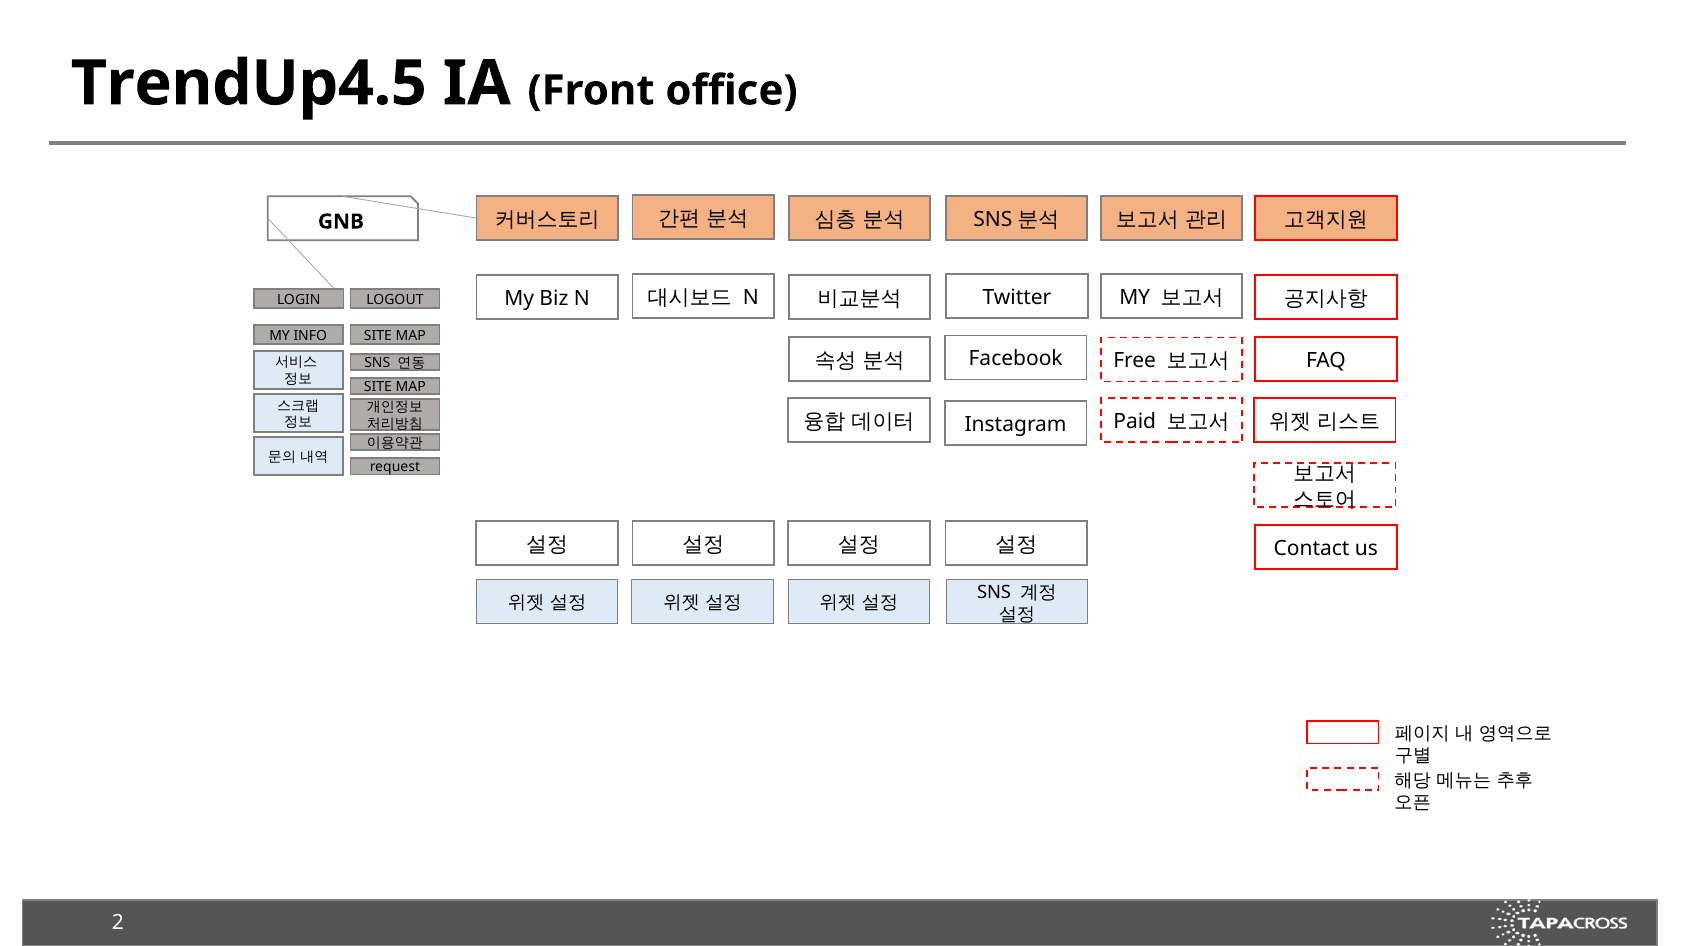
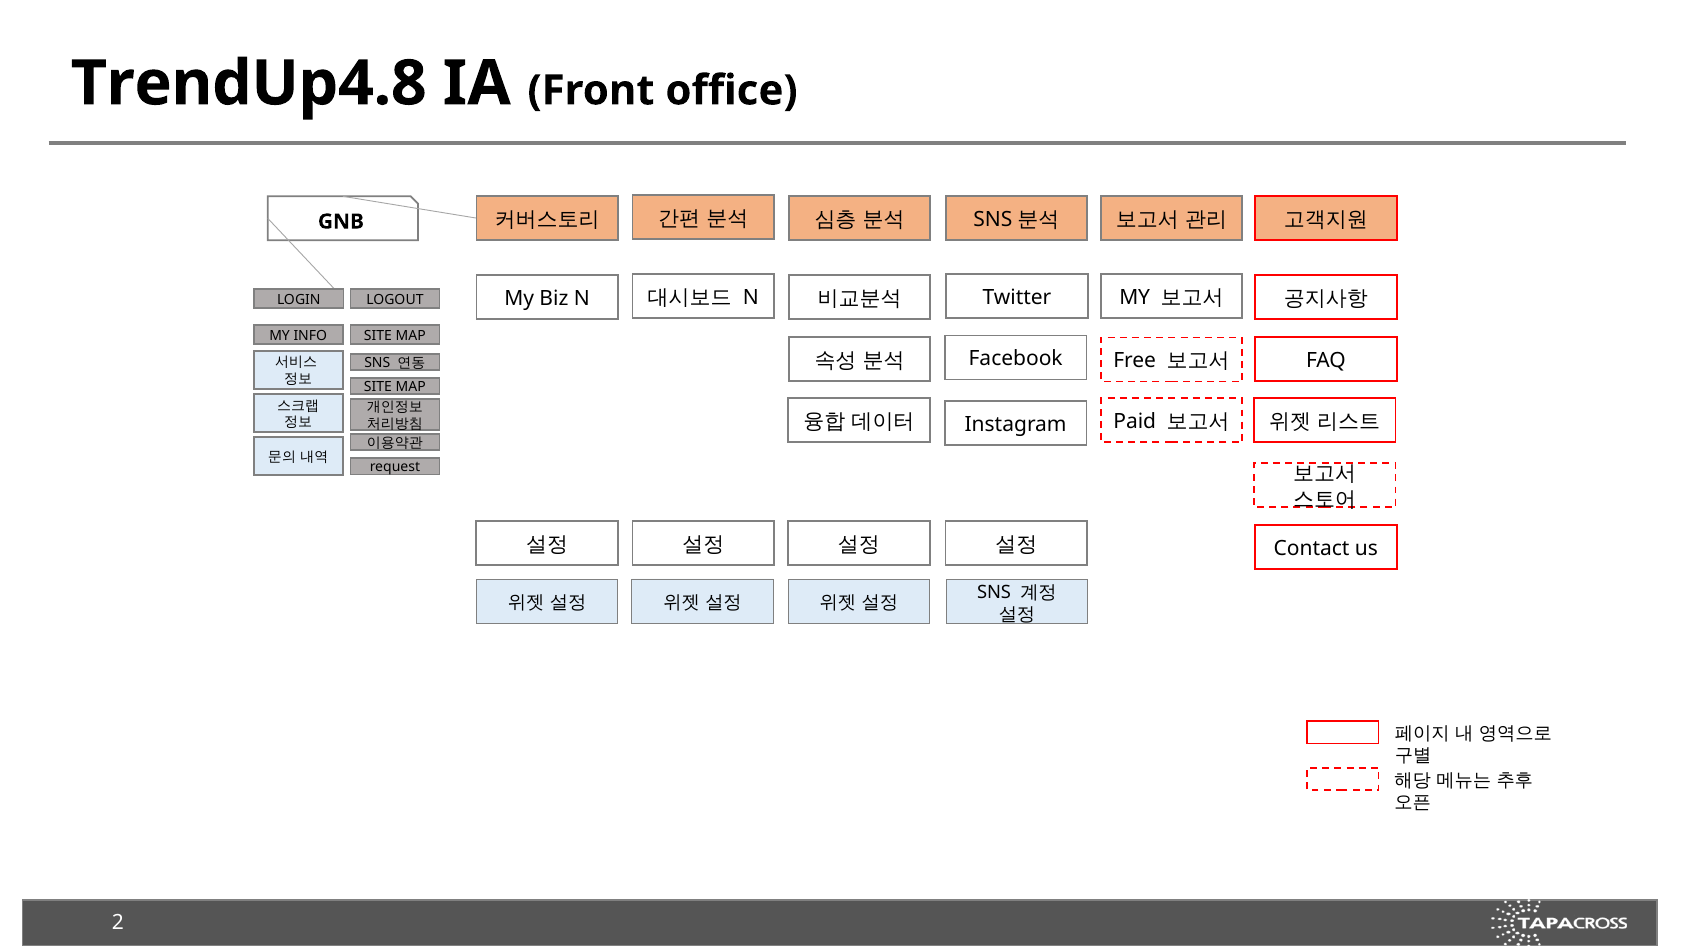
TrendUp4.5: TrendUp4.5 -> TrendUp4.8 (249, 84)
